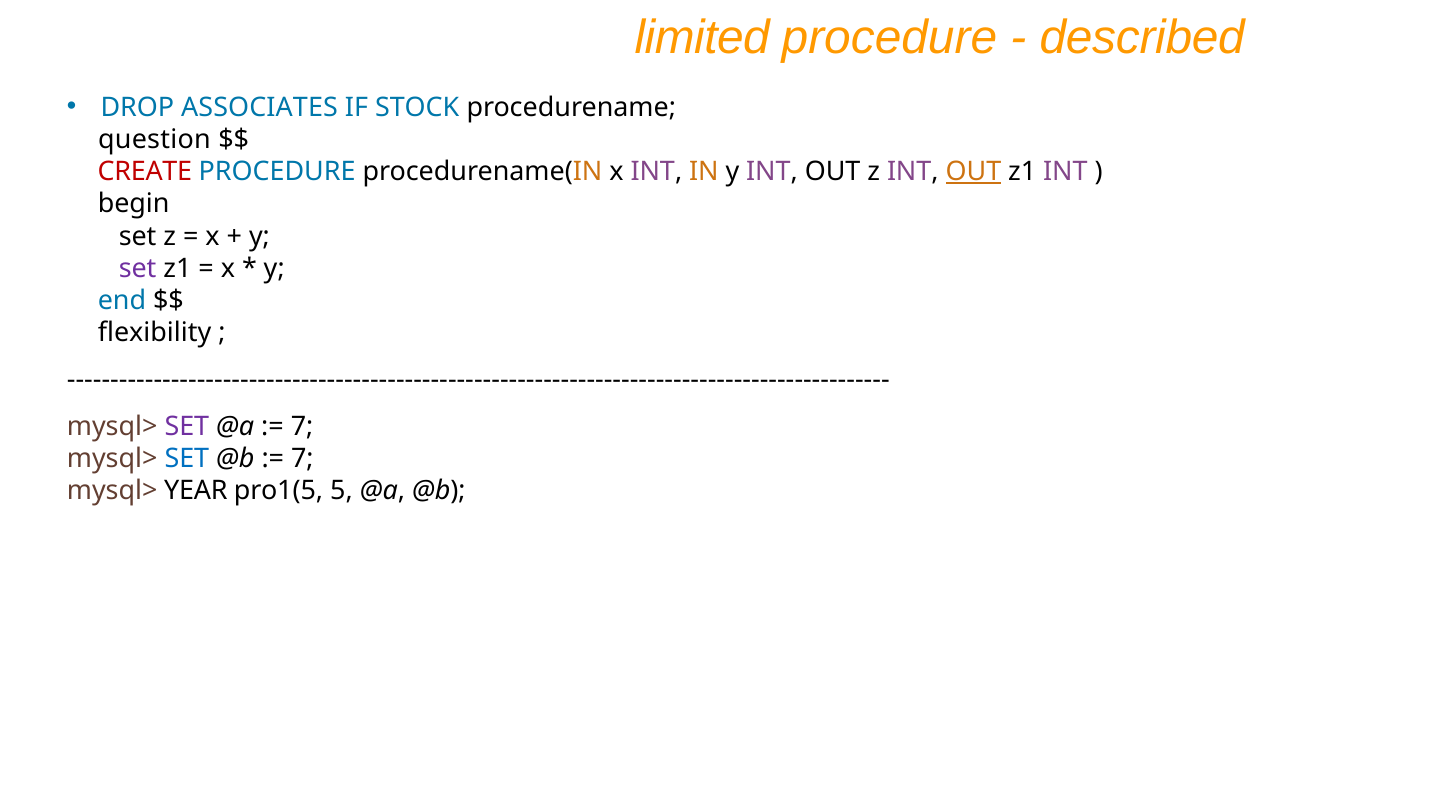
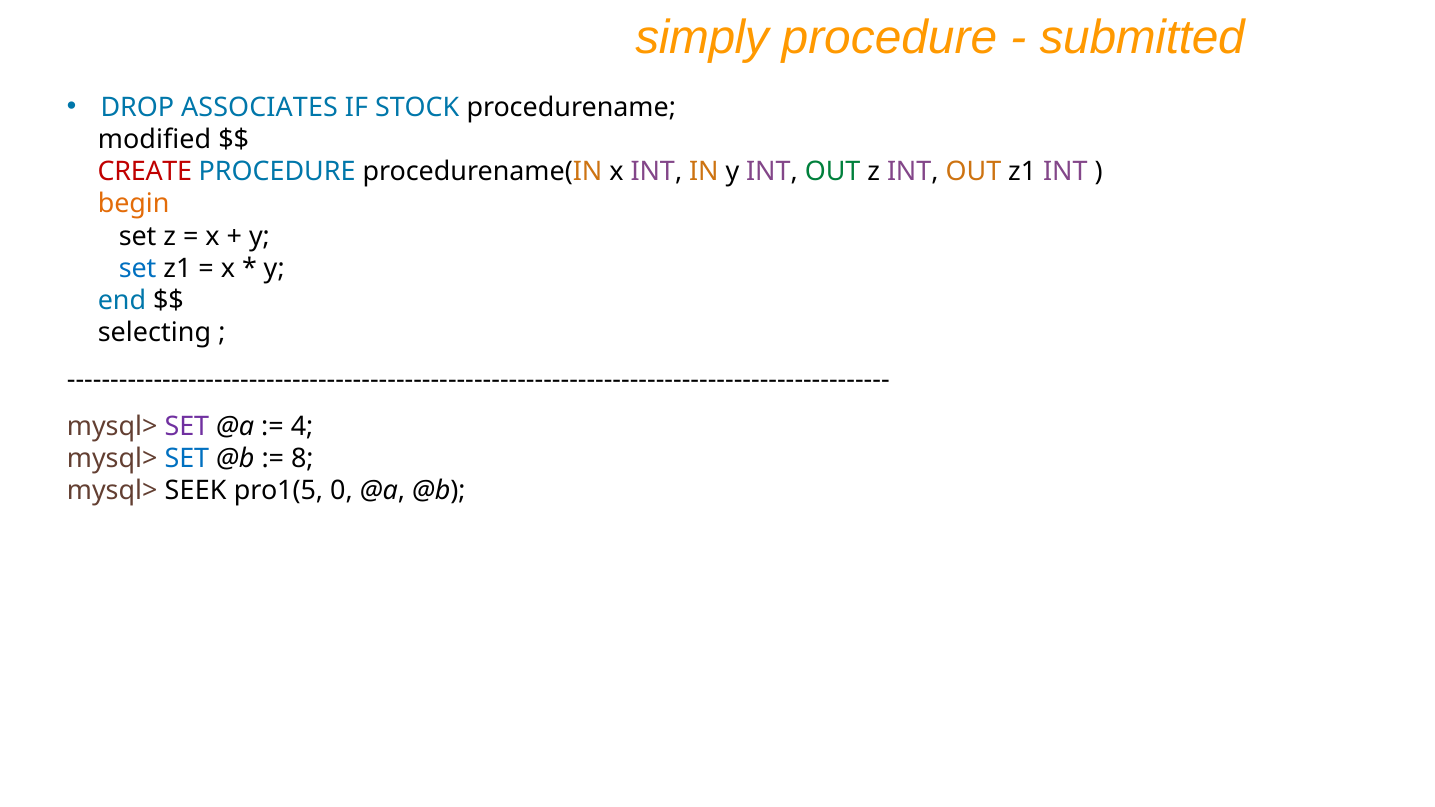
limited: limited -> simply (702, 37)
described: described -> submitted (1142, 37)
question: question -> modified (154, 139)
OUT colour: black -> green (833, 172)
OUT underline: present -> none (973, 172)
begin colour: black -> orange (134, 204)
set colour: purple -> blue (138, 269)
flexibility: flexibility -> selecting (155, 333)
7: 7 -> 4 (302, 426)
7: 7 -> 8 (302, 459)
YEAR: YEAR -> SEEK (196, 491)
5: 5 -> 0 (341, 491)
